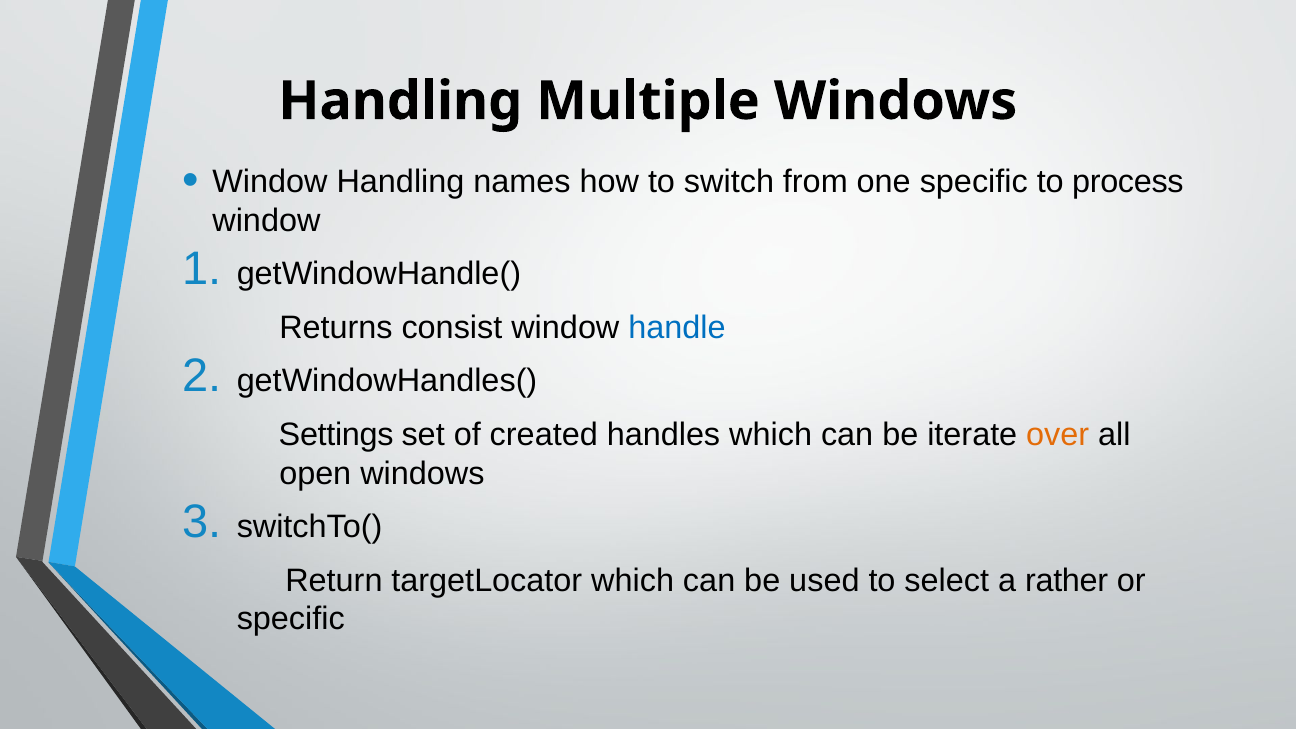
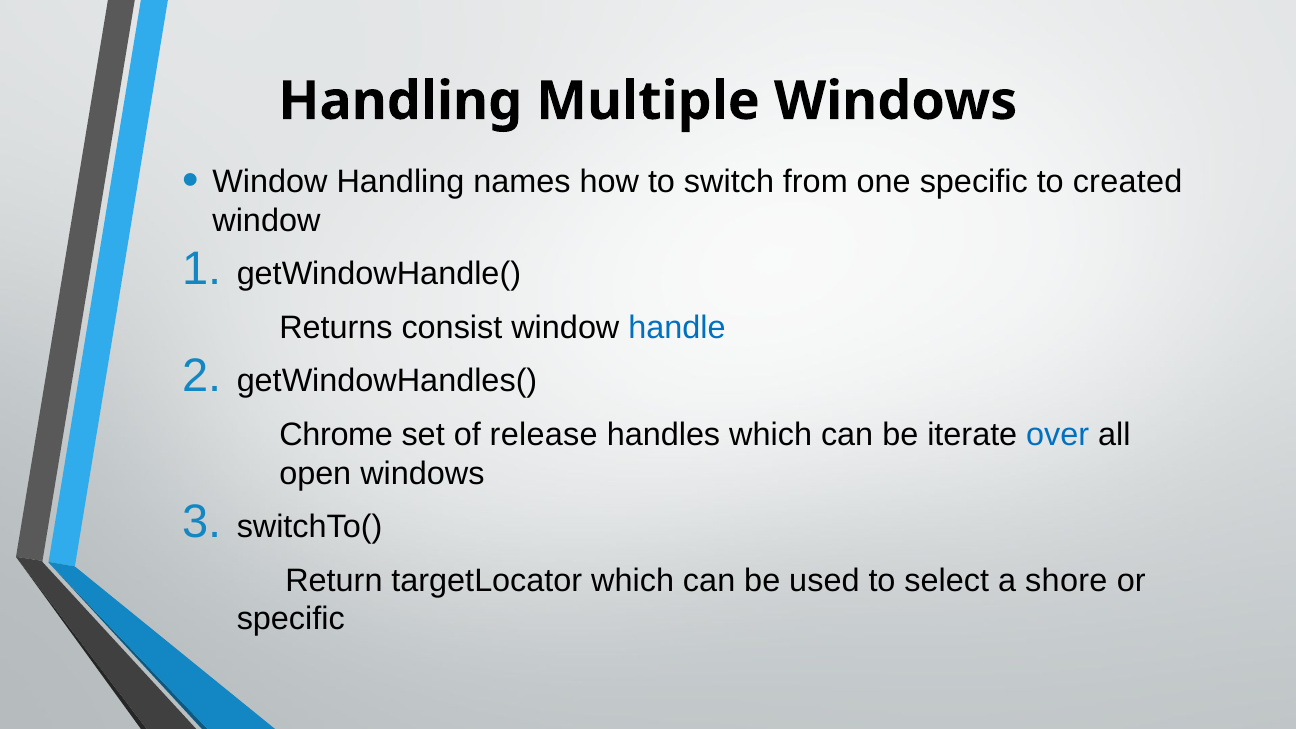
process: process -> created (1128, 182)
Settings: Settings -> Chrome (336, 435)
created: created -> release (544, 435)
over colour: orange -> blue (1058, 435)
rather: rather -> shore (1066, 580)
